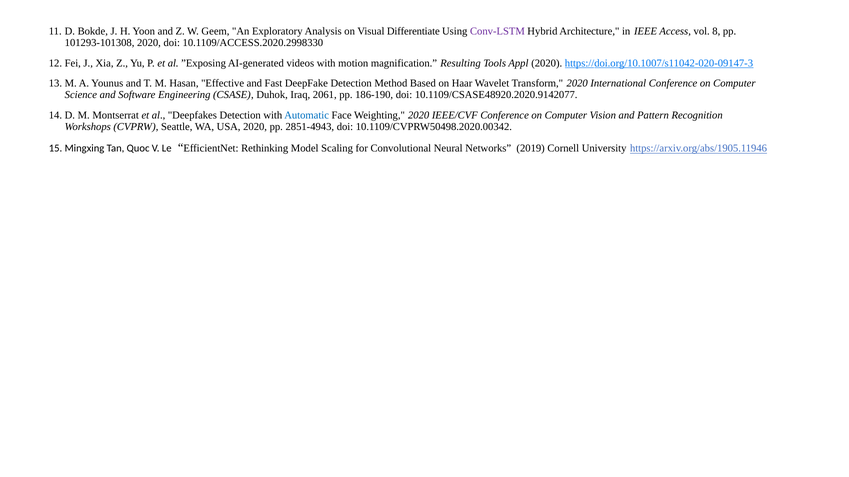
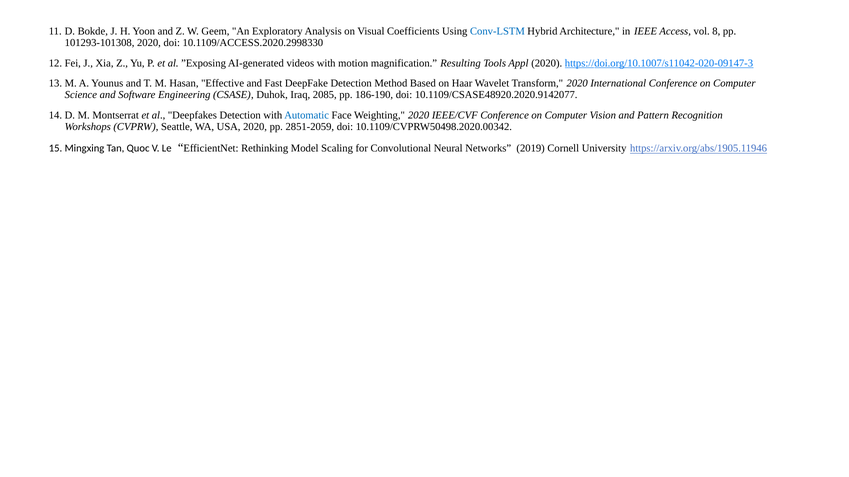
Differentiate: Differentiate -> Coefficients (413, 32)
Conv-LSTM colour: purple -> blue (497, 32)
2061: 2061 -> 2085 (325, 95)
2851-4943: 2851-4943 -> 2851-2059 (310, 127)
